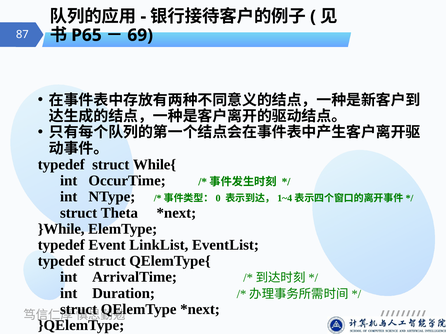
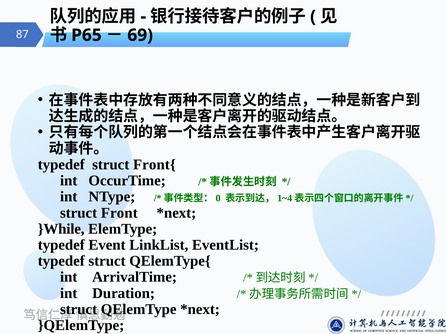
While{: While{ -> Front{ (154, 165)
Theta: Theta -> Front (119, 213)
